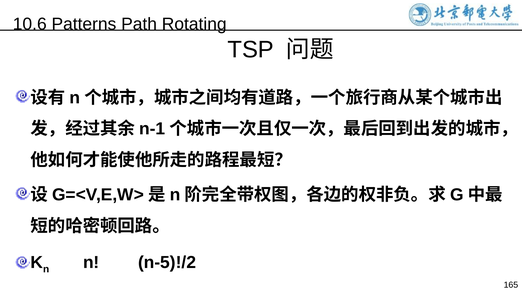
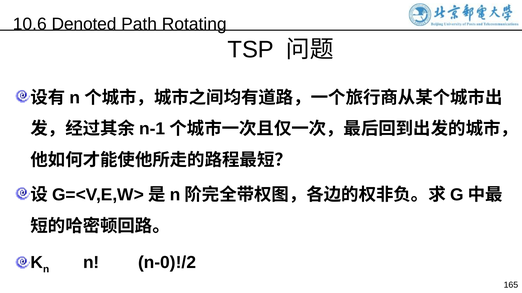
Patterns: Patterns -> Denoted (84, 24)
n-5)!/2: n-5)!/2 -> n-0)!/2 (167, 263)
